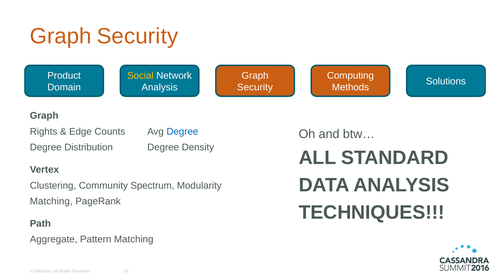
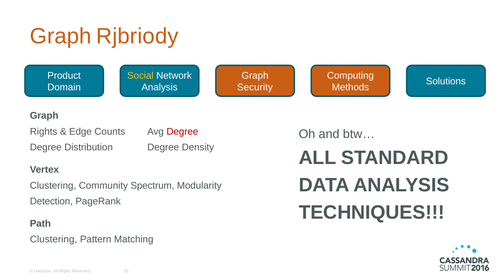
Security: Security -> Rjbriody (137, 36)
Degree colour: blue -> red (182, 132)
Matching: Matching -> Detection (51, 201)
Aggregate: Aggregate -> Clustering (54, 240)
